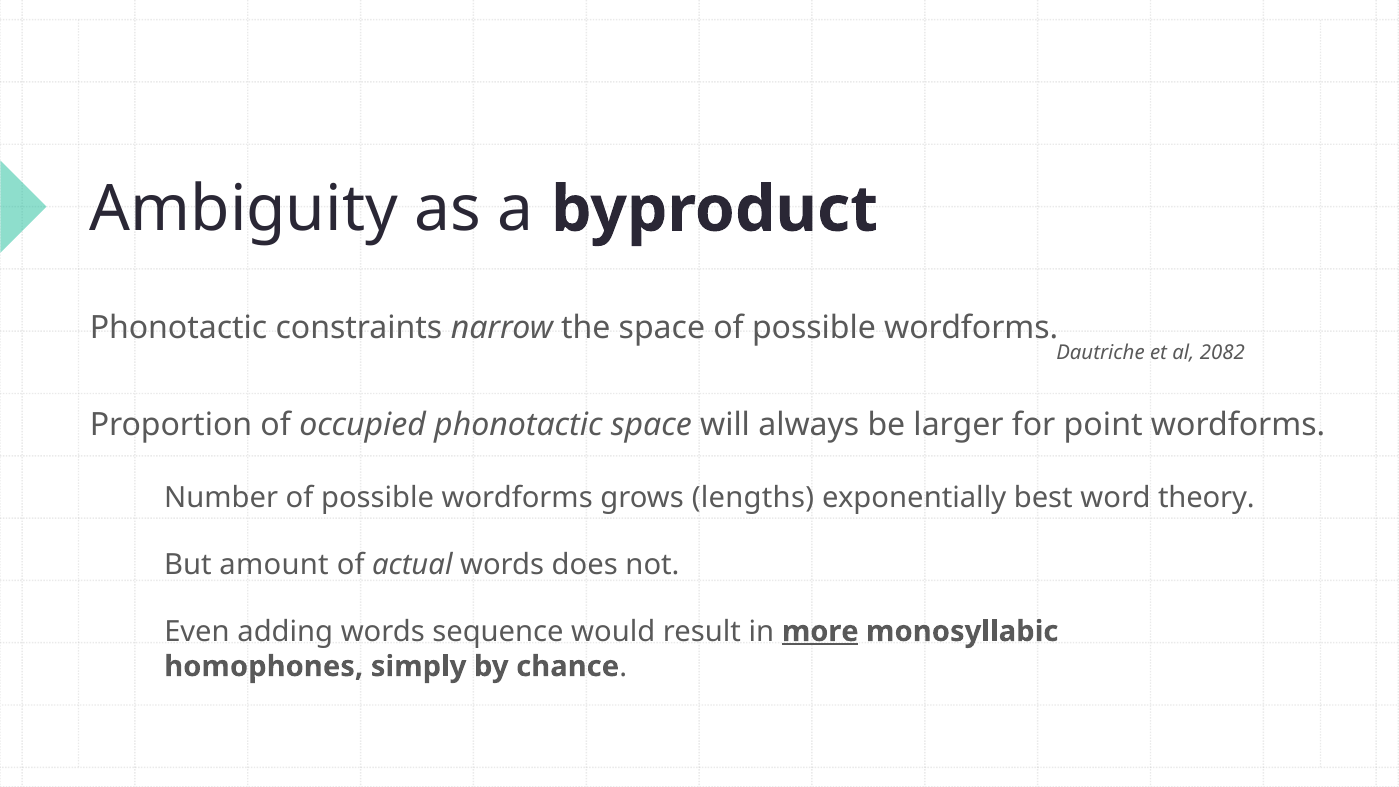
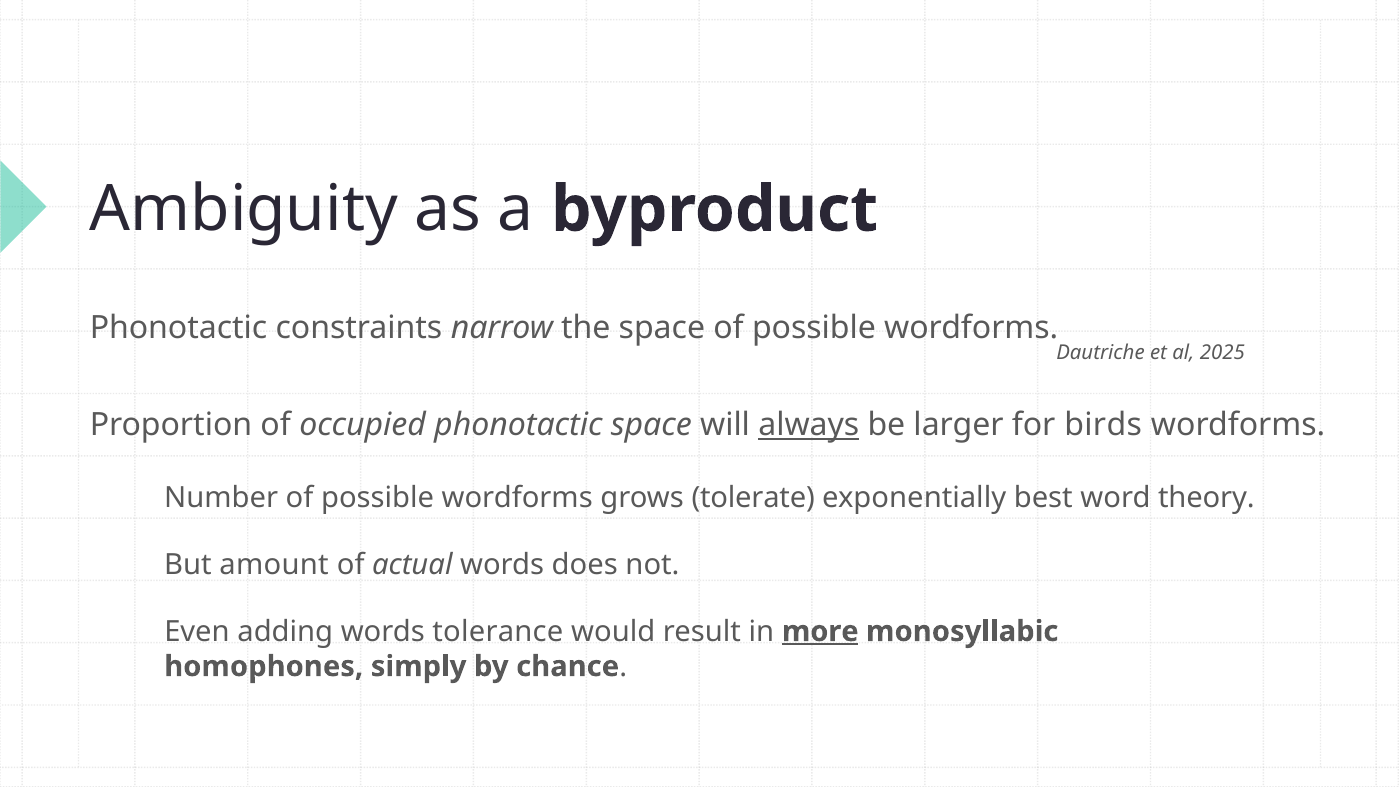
2082: 2082 -> 2025 (1222, 353)
always underline: none -> present (809, 425)
point: point -> birds (1103, 425)
lengths: lengths -> tolerate (753, 497)
sequence: sequence -> tolerance (498, 631)
